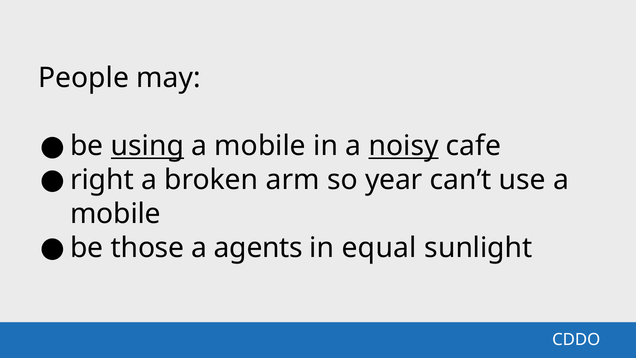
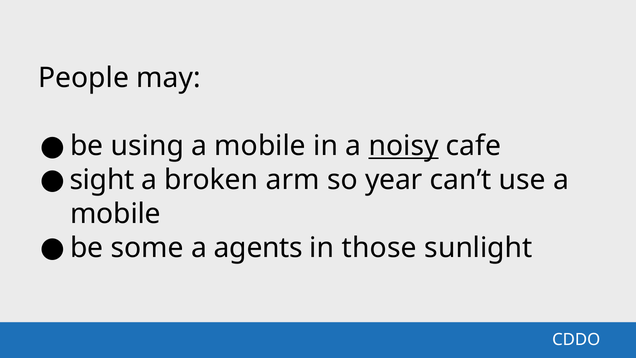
using underline: present -> none (147, 146)
right: right -> sight (102, 180)
those: those -> some (147, 248)
equal: equal -> those (379, 248)
